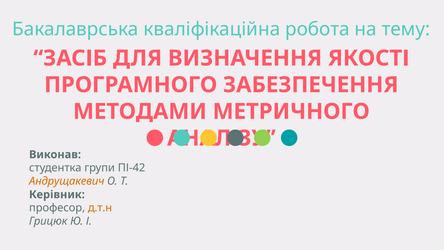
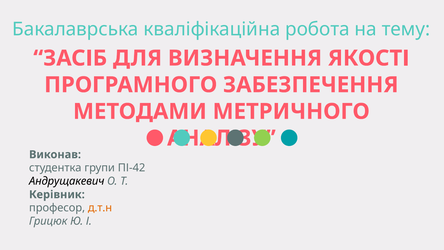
Андрущакевич colour: orange -> black (67, 181)
